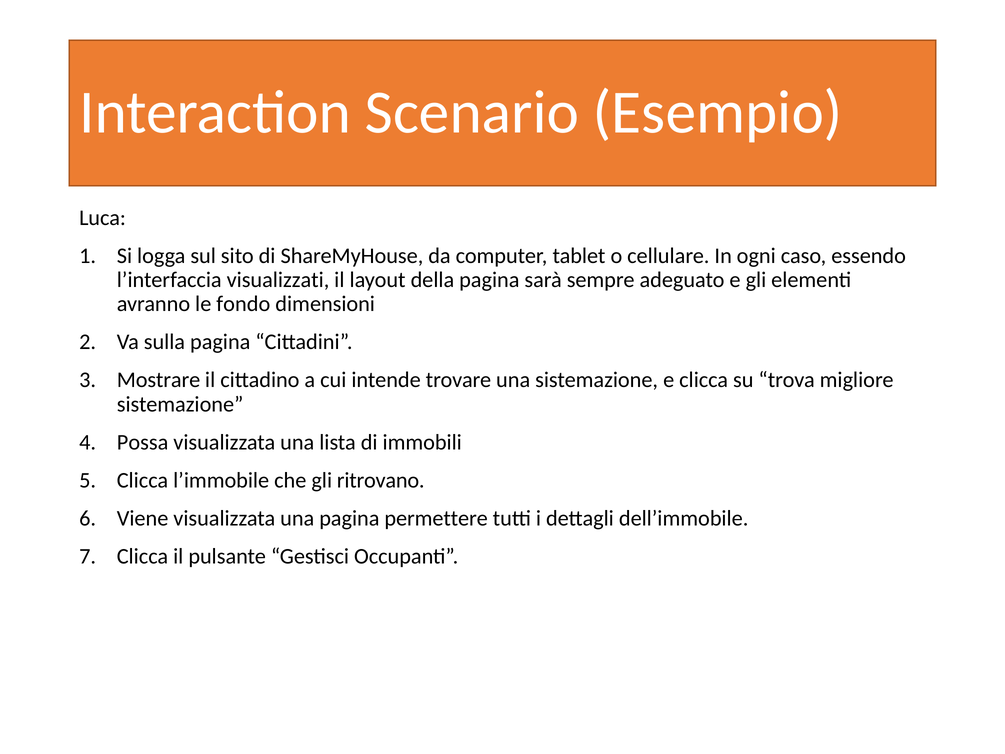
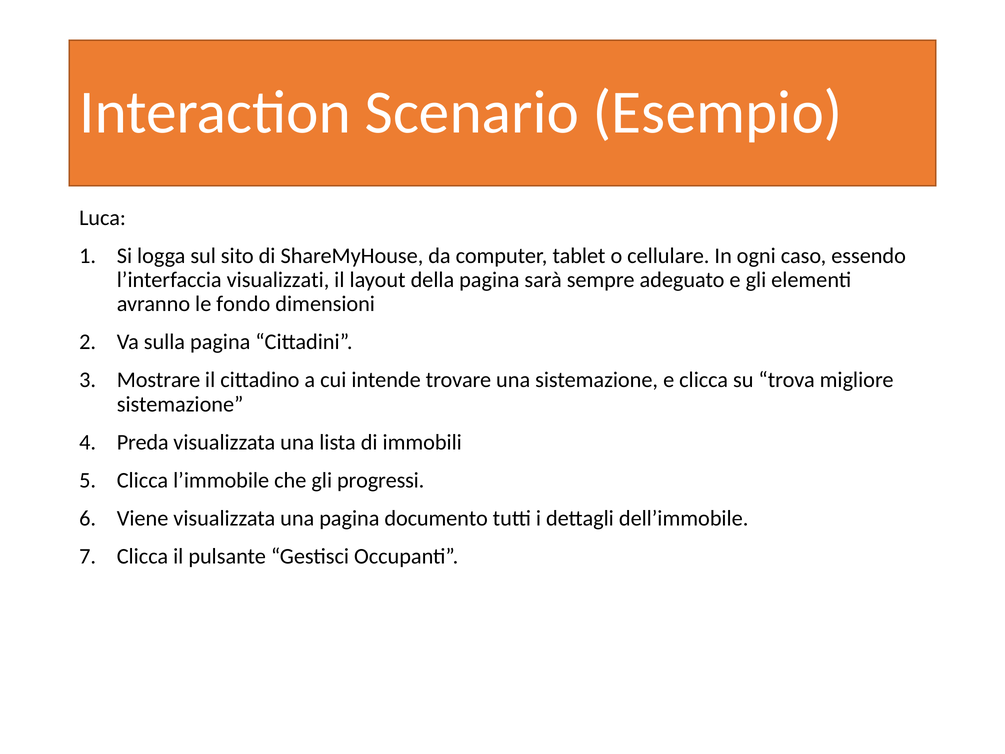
Possa: Possa -> Preda (143, 442)
ritrovano: ritrovano -> progressi (381, 480)
permettere: permettere -> documento (436, 518)
